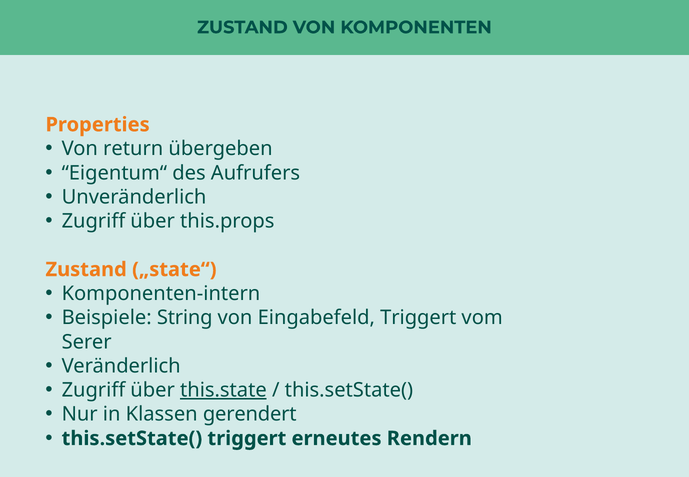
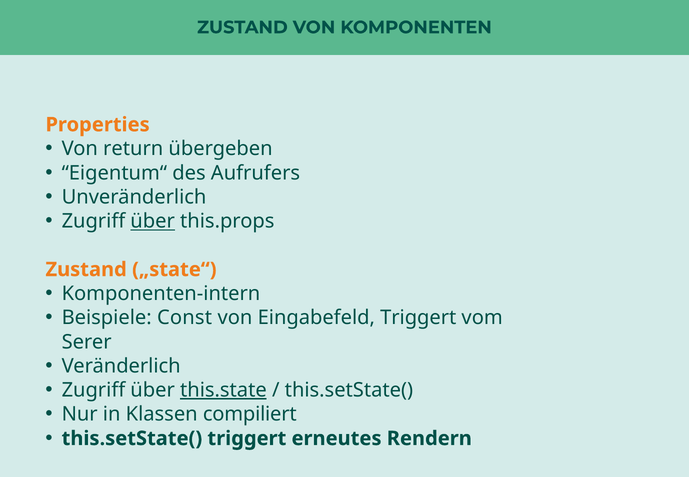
über underline: none -> present (153, 221)
String: String -> Const (185, 318)
gerendert: gerendert -> compiliert (250, 414)
